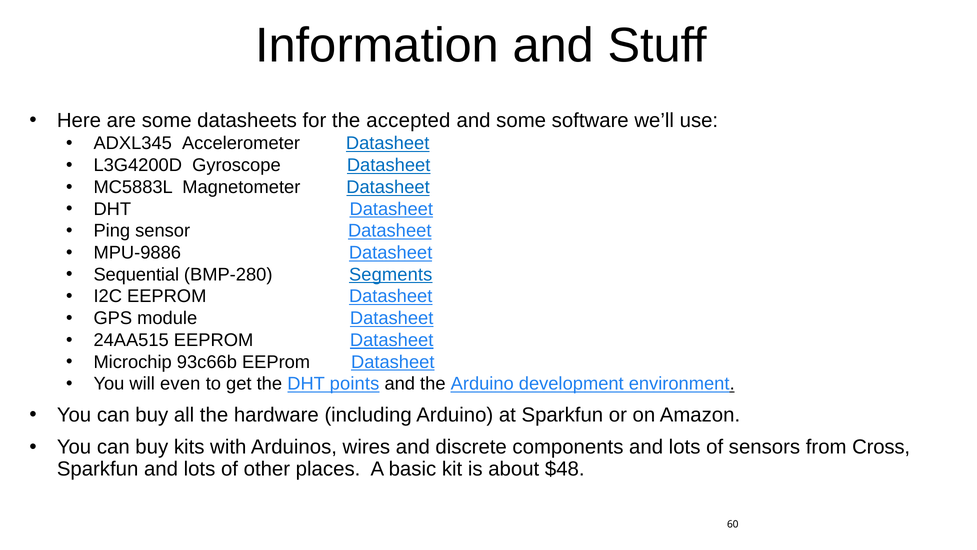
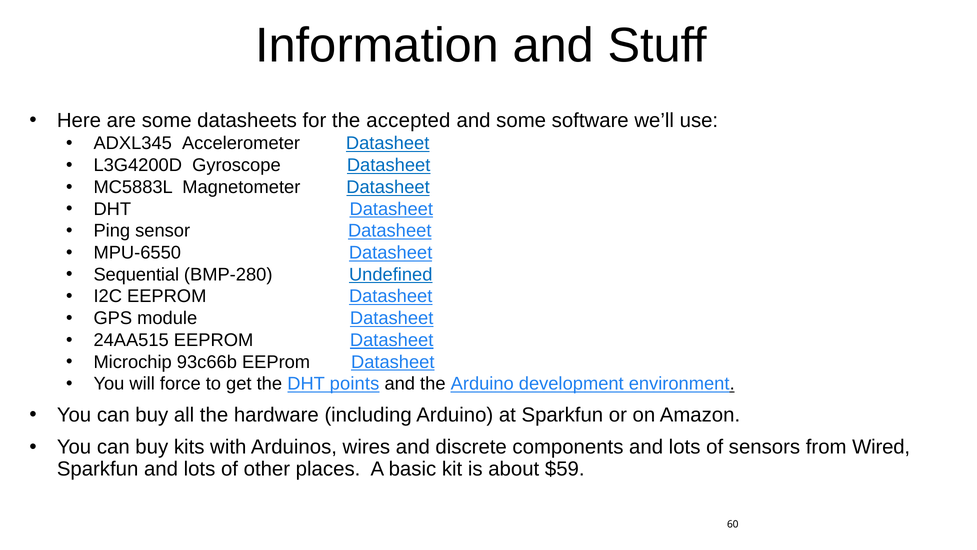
MPU-9886: MPU-9886 -> MPU-6550 (137, 253)
Segments: Segments -> Undefined (391, 274)
even: even -> force (180, 384)
Cross: Cross -> Wired (881, 447)
$48: $48 -> $59 (565, 469)
